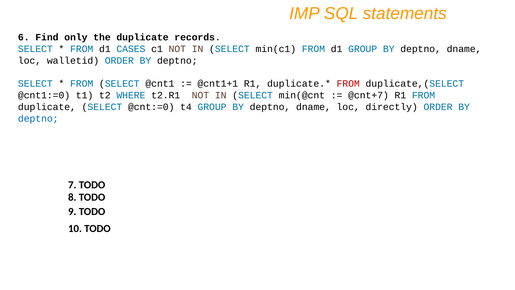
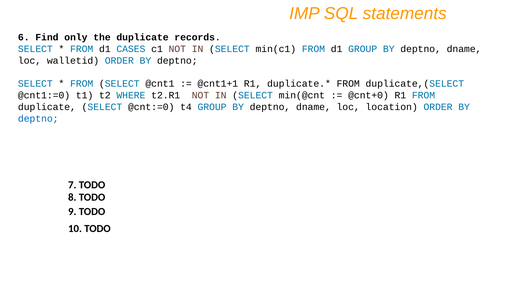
FROM colour: red -> black (348, 84)
@cnt+7: @cnt+7 -> @cnt+0 (368, 95)
directly: directly -> location (392, 107)
